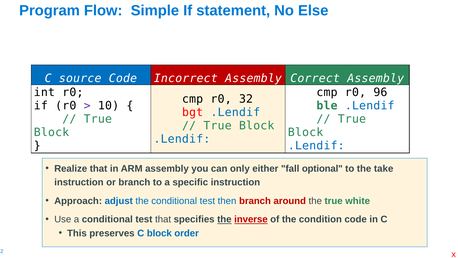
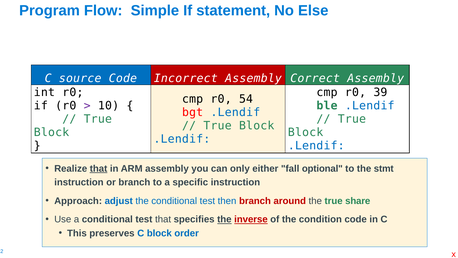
96: 96 -> 39 (380, 92)
r0 32: 32 -> 54 (246, 99)
that underline: none -> present (99, 168)
take: take -> stmt (384, 168)
white: white -> share (358, 201)
